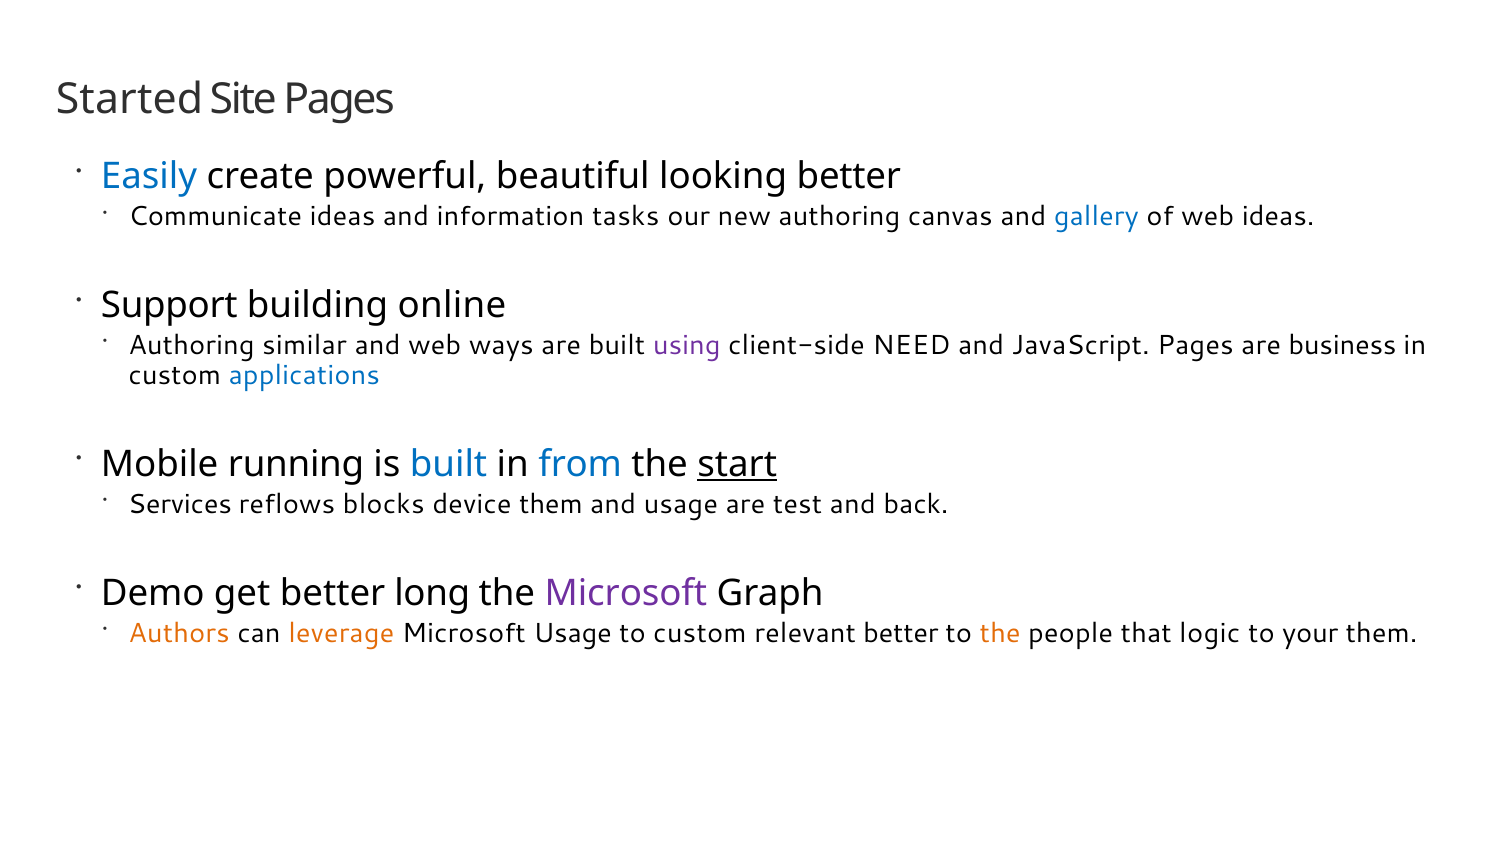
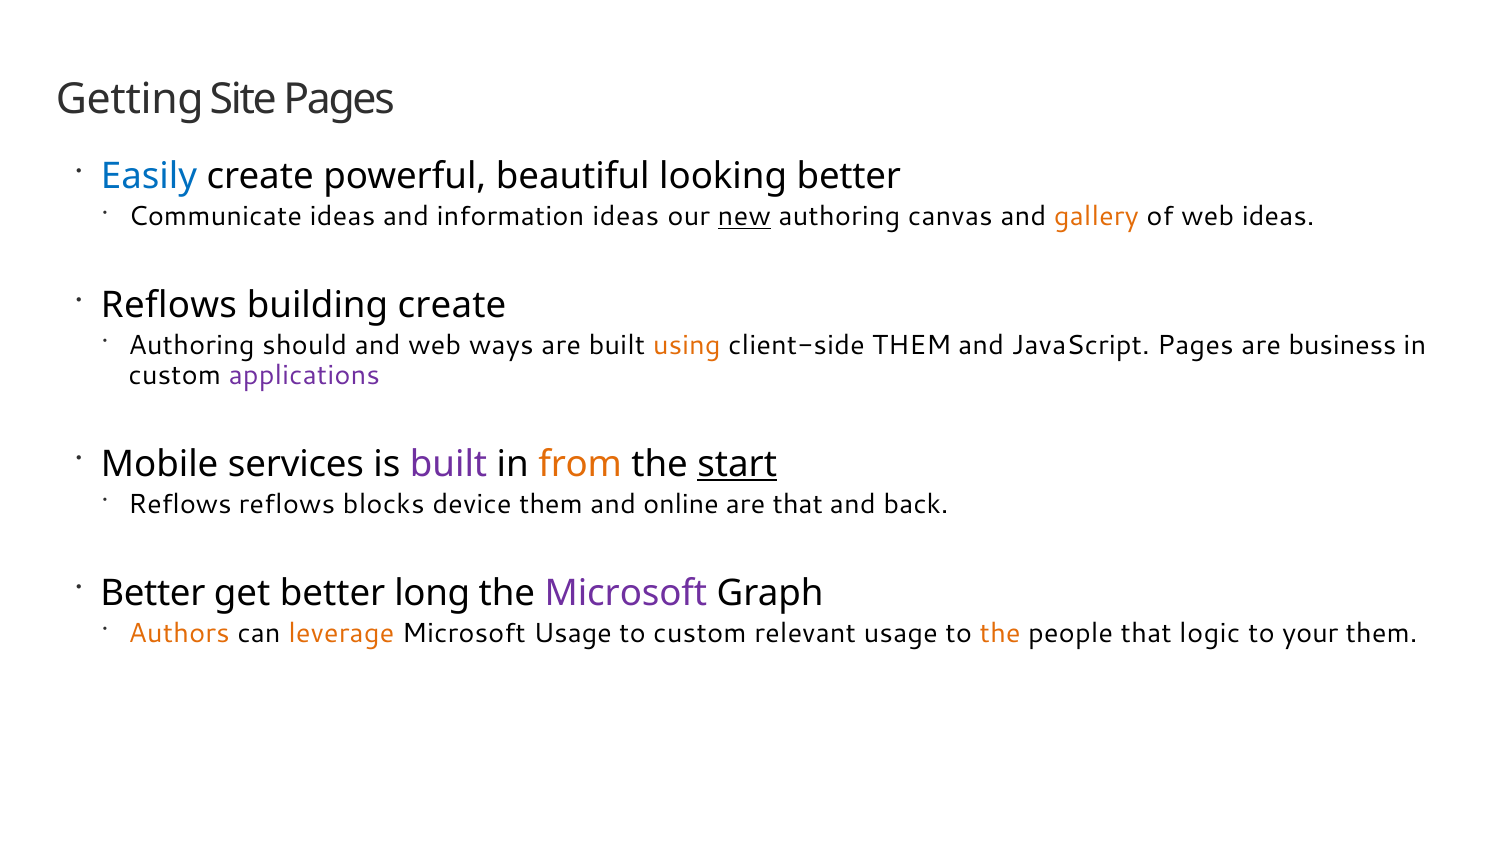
Started: Started -> Getting (130, 99)
information tasks: tasks -> ideas (626, 217)
new underline: none -> present (744, 217)
gallery colour: blue -> orange (1096, 217)
Support: Support -> Reflows (169, 305)
building online: online -> create (452, 305)
similar: similar -> should (305, 346)
using colour: purple -> orange (687, 346)
client-side NEED: NEED -> THEM (912, 346)
applications colour: blue -> purple (304, 375)
running: running -> services (296, 464)
built colour: blue -> purple (449, 464)
from colour: blue -> orange (580, 464)
Services: Services -> Reflows (180, 504)
and usage: usage -> online (681, 504)
are test: test -> that (798, 504)
Demo: Demo -> Better (153, 593)
relevant better: better -> usage (901, 633)
